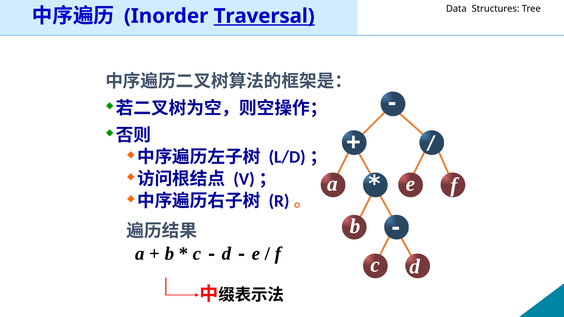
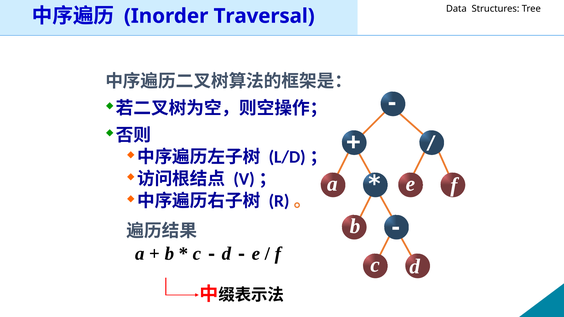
Traversal underline: present -> none (264, 16)
